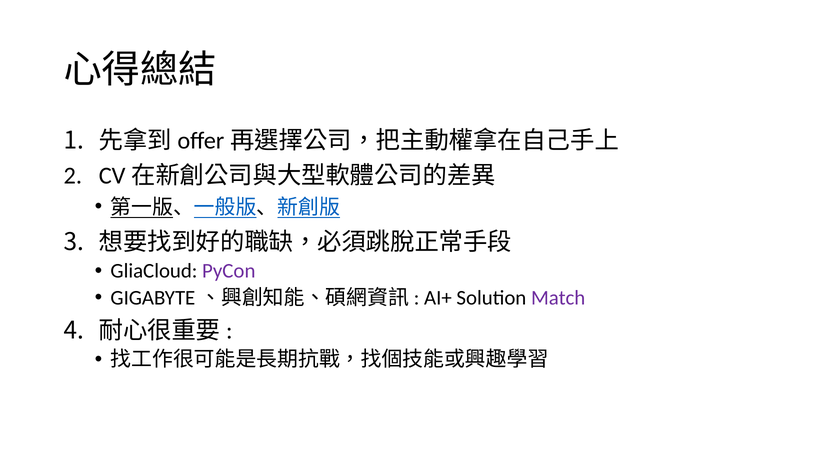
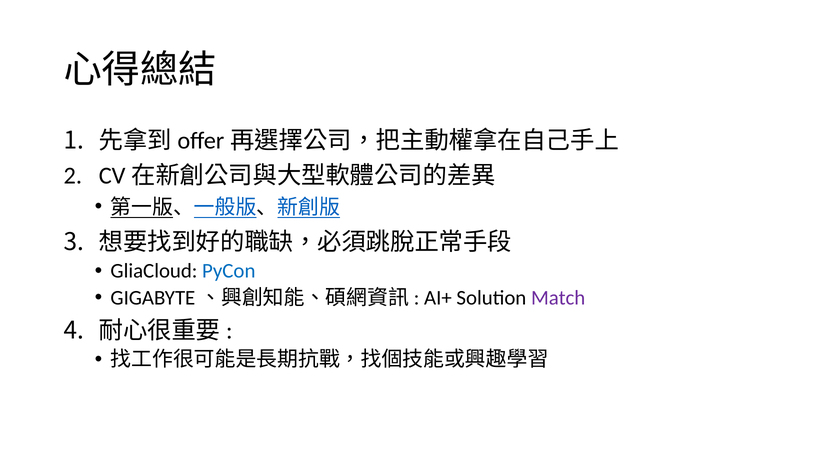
PyCon colour: purple -> blue (229, 271)
